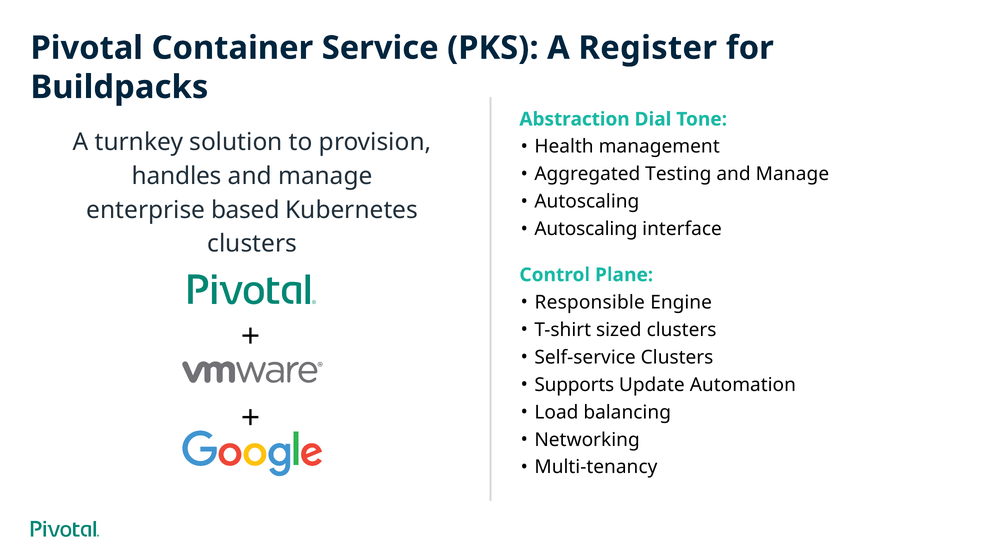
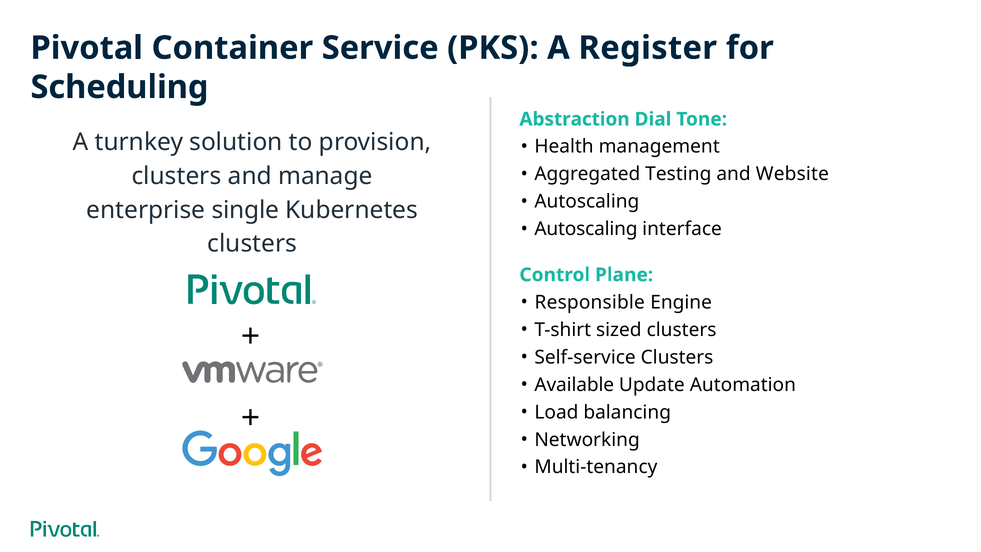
Buildpacks: Buildpacks -> Scheduling (119, 87)
Manage: Manage -> Website (792, 174)
handles: handles -> clusters (177, 176)
based: based -> single (245, 210)
Supports: Supports -> Available (574, 385)
